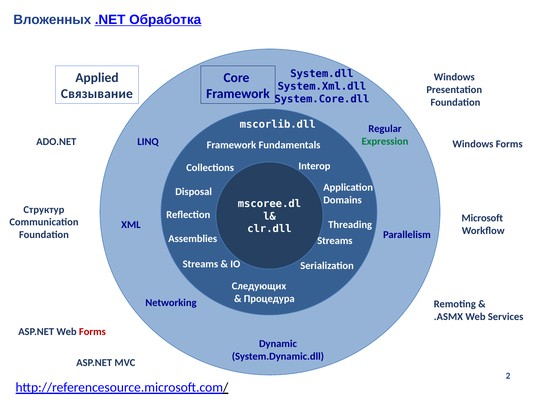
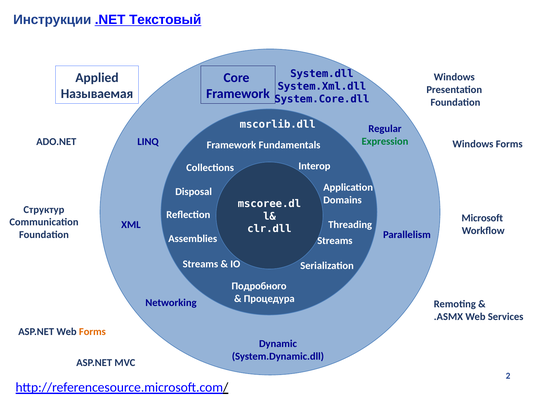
Вложенных: Вложенных -> Инструкции (52, 20)
Обработка: Обработка -> Текстовый (165, 20)
Связывание: Связывание -> Называемая (97, 94)
Следующих: Следующих -> Подробного (259, 286)
Forms colour: red -> orange (92, 332)
